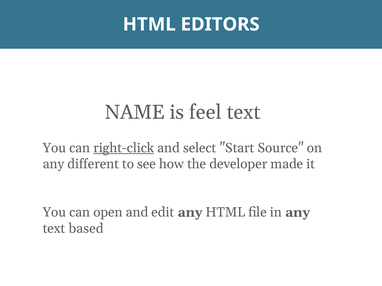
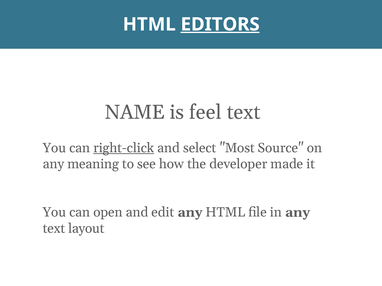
EDITORS underline: none -> present (220, 24)
Start: Start -> Most (237, 148)
different: different -> meaning (93, 164)
based: based -> layout (86, 229)
